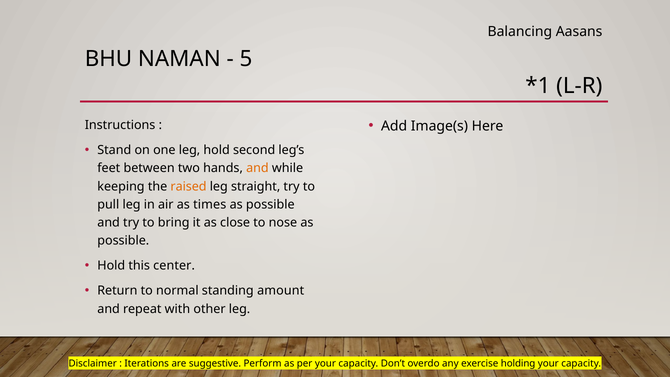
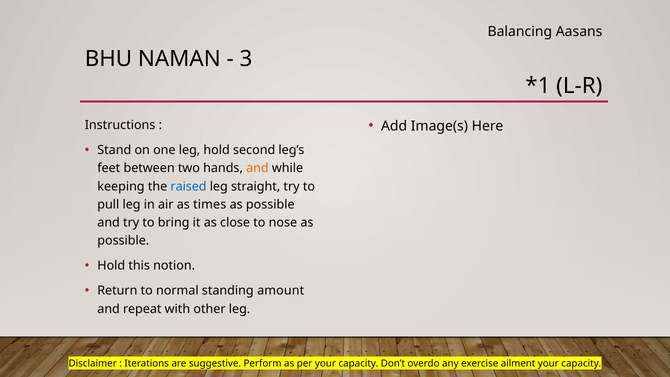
5: 5 -> 3 (246, 59)
raised colour: orange -> blue (189, 186)
center: center -> notion (174, 266)
holding: holding -> ailment (518, 363)
